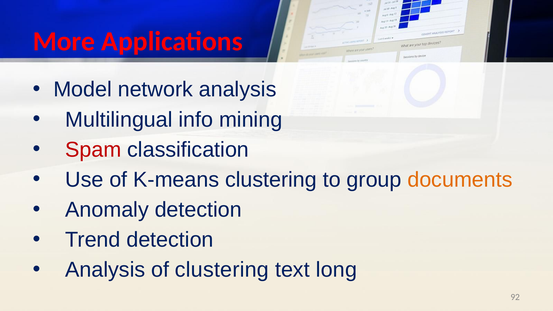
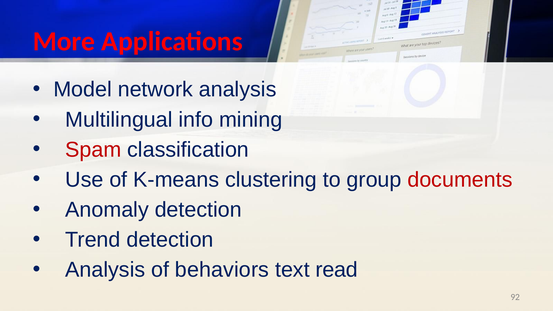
documents colour: orange -> red (460, 180)
of clustering: clustering -> behaviors (222, 270)
long: long -> read (337, 270)
